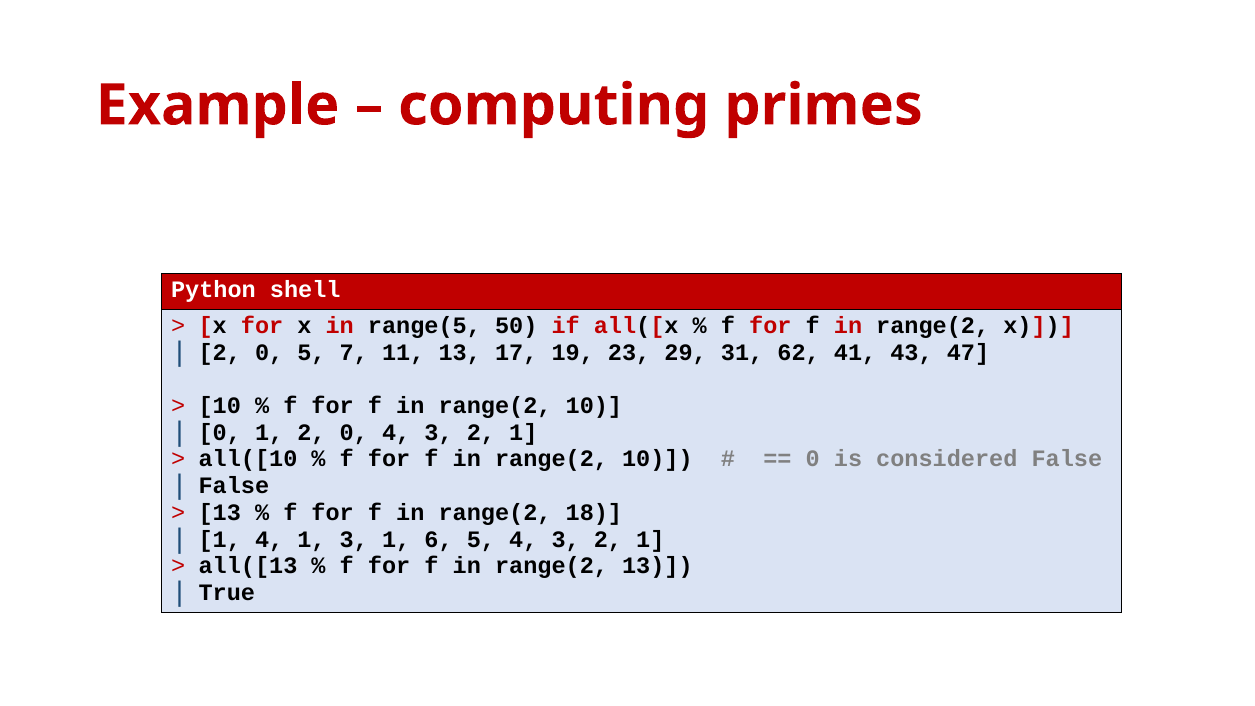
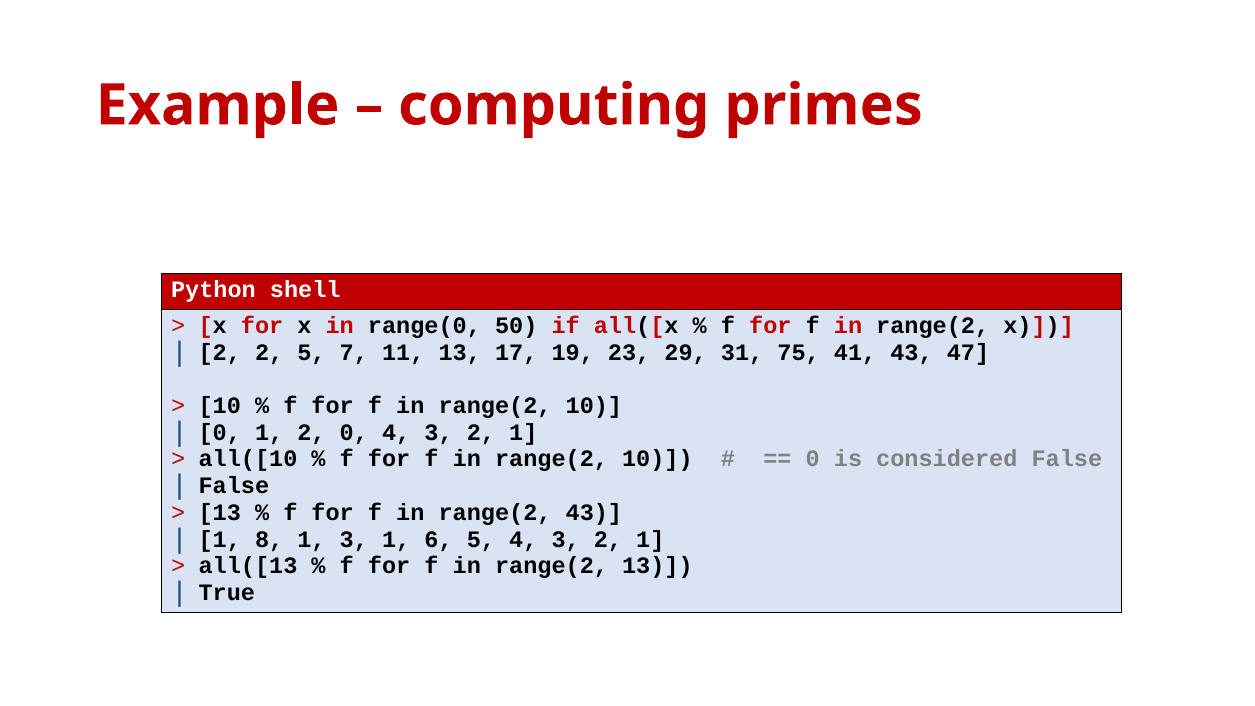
range(5: range(5 -> range(0 (424, 326)
0: 0 -> 2 (269, 352)
62: 62 -> 75 (799, 352)
range(2 18: 18 -> 43 (594, 513)
1 4: 4 -> 8 (269, 539)
